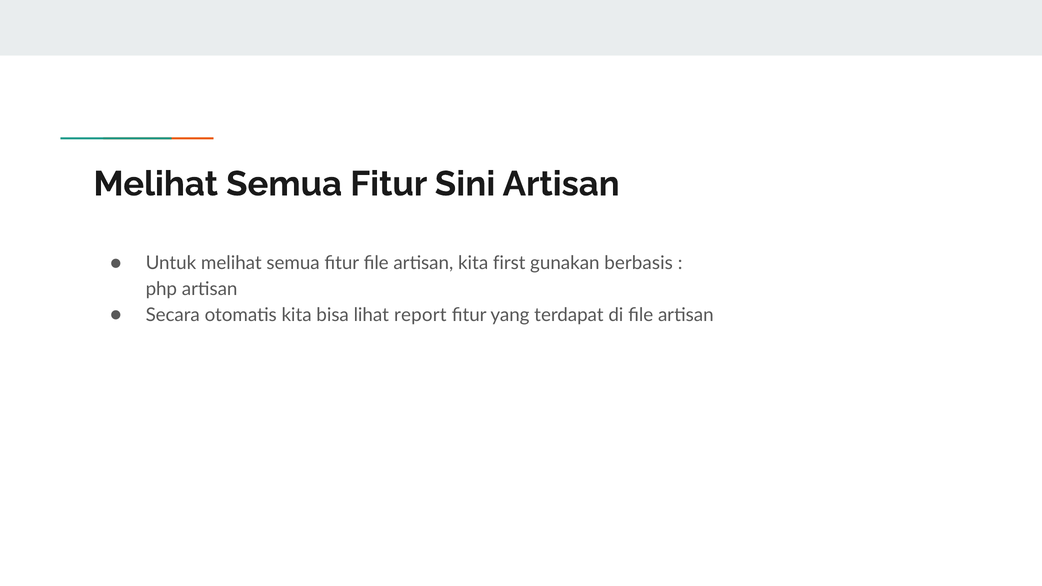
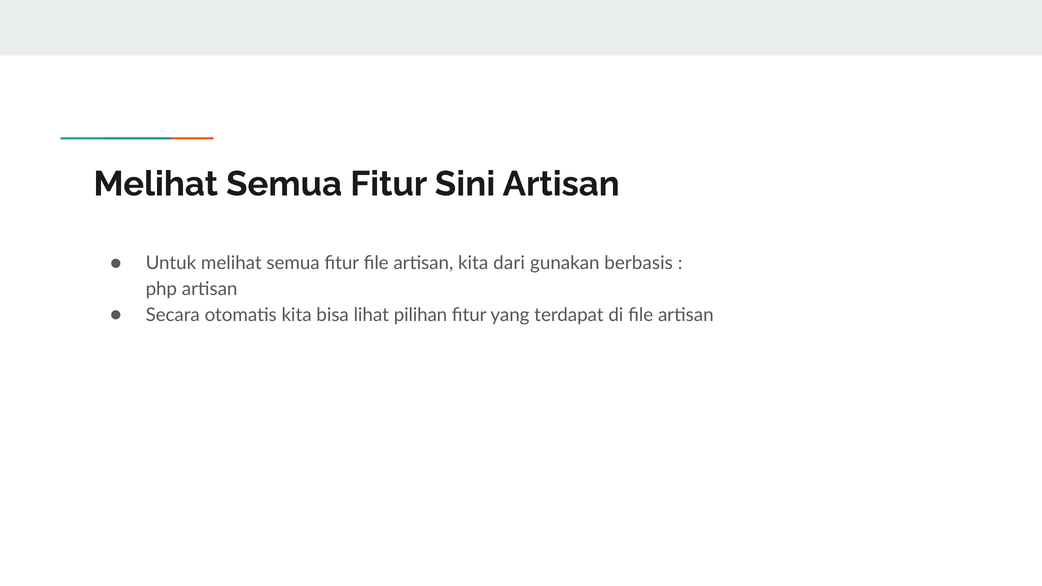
first: first -> dari (509, 263)
report: report -> pilihan (420, 315)
